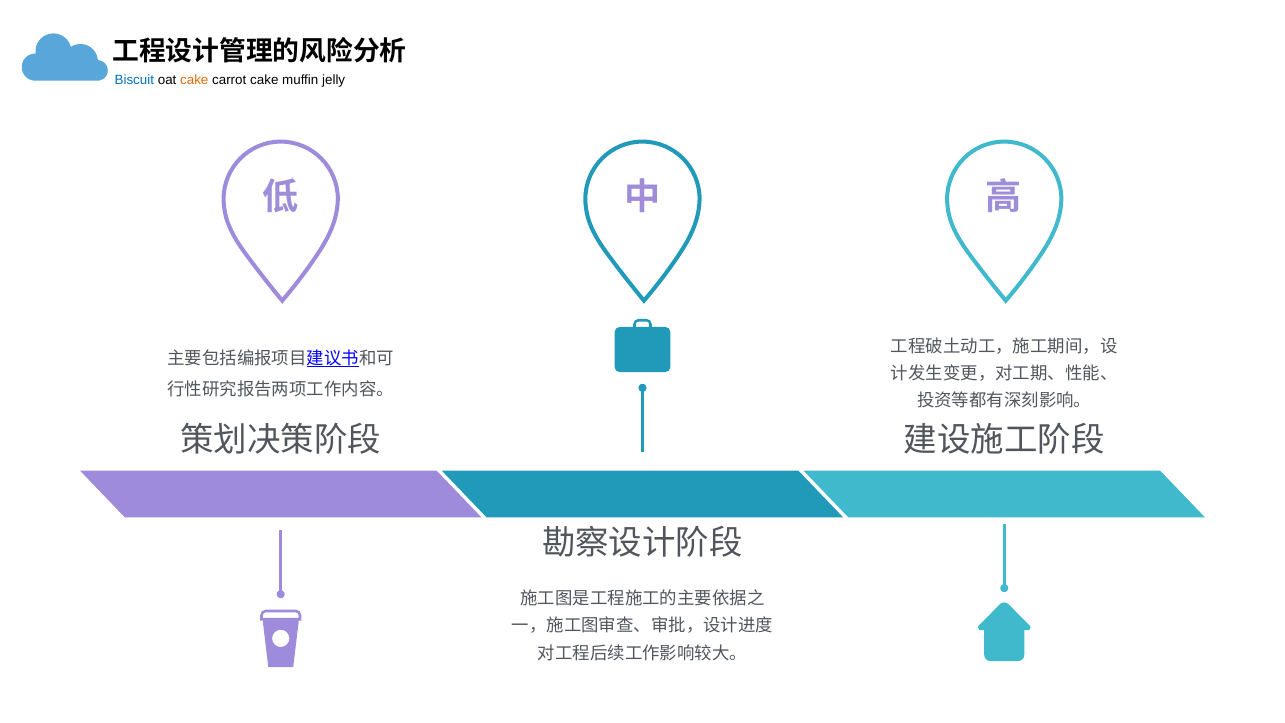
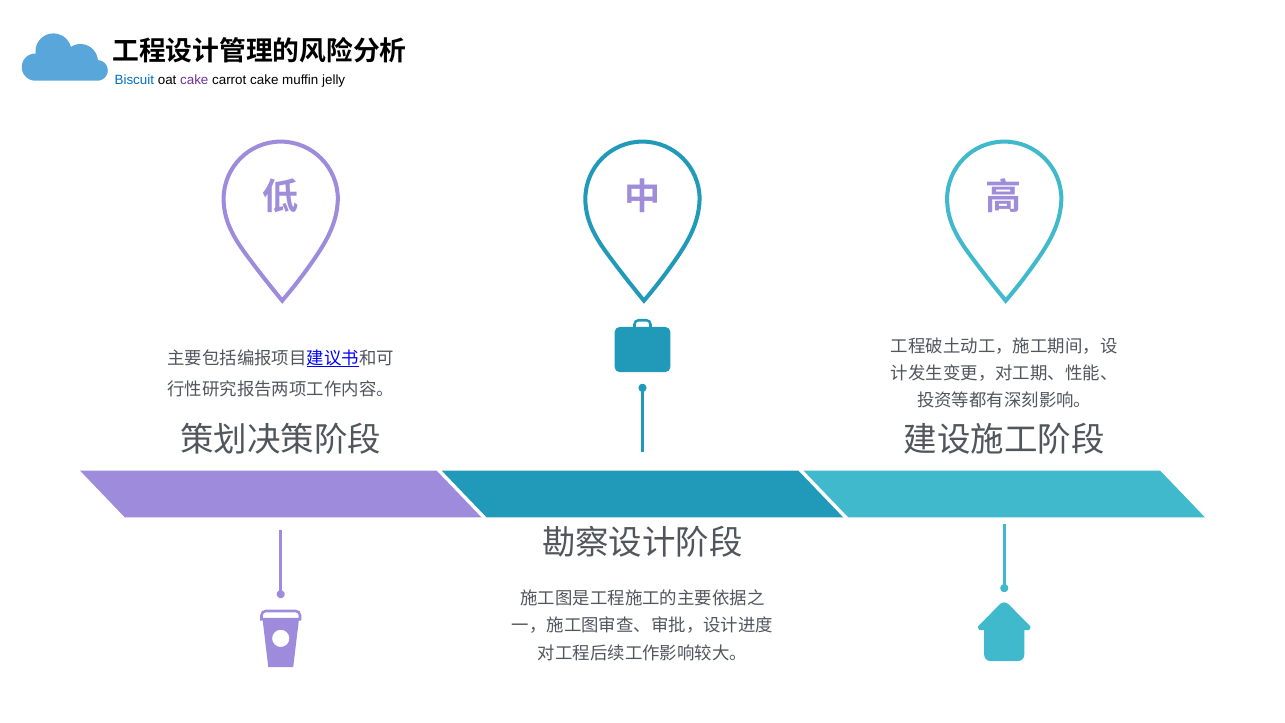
cake colour: orange -> purple (194, 80)
